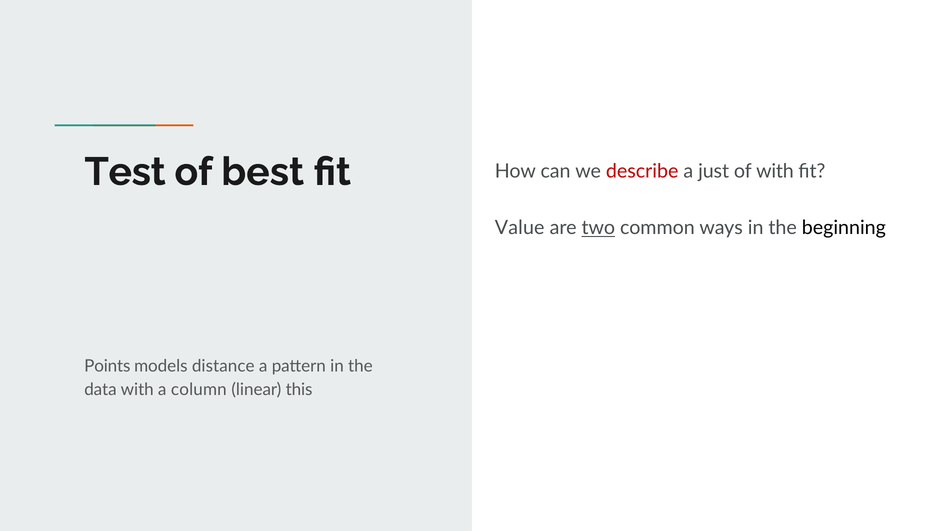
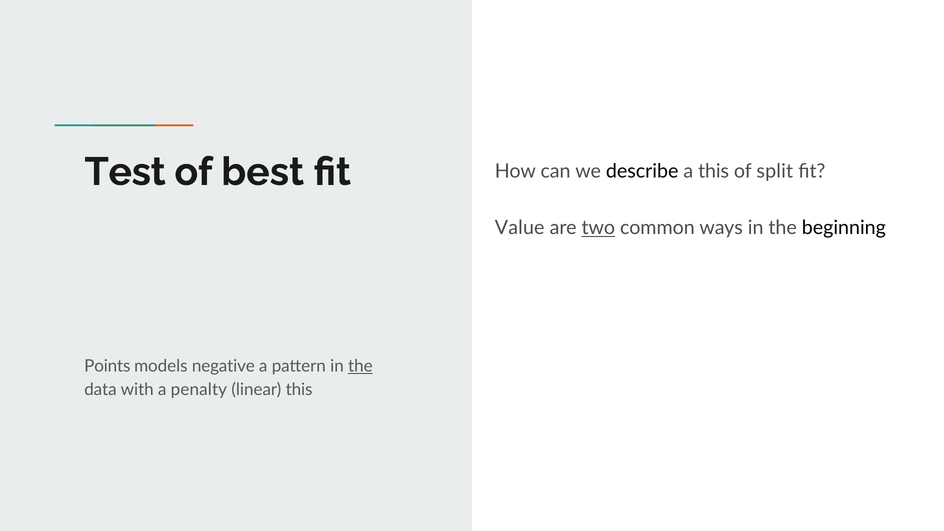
describe colour: red -> black (642, 171)
a just: just -> this (714, 171)
of with: with -> split (775, 171)
distance: distance -> negative (223, 366)
the underline: none -> present (360, 366)
column: column -> penalty (199, 390)
